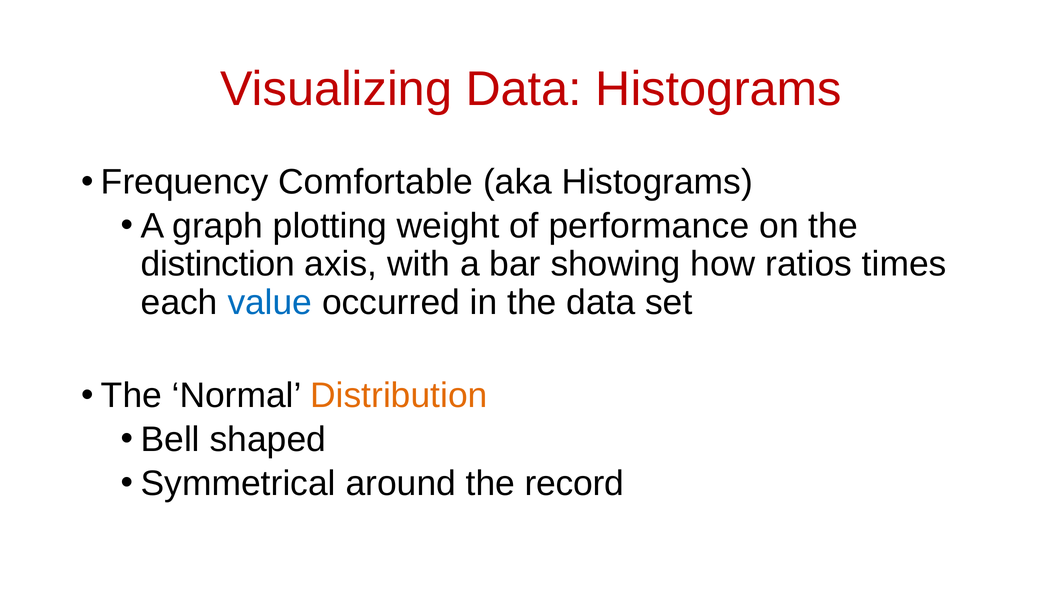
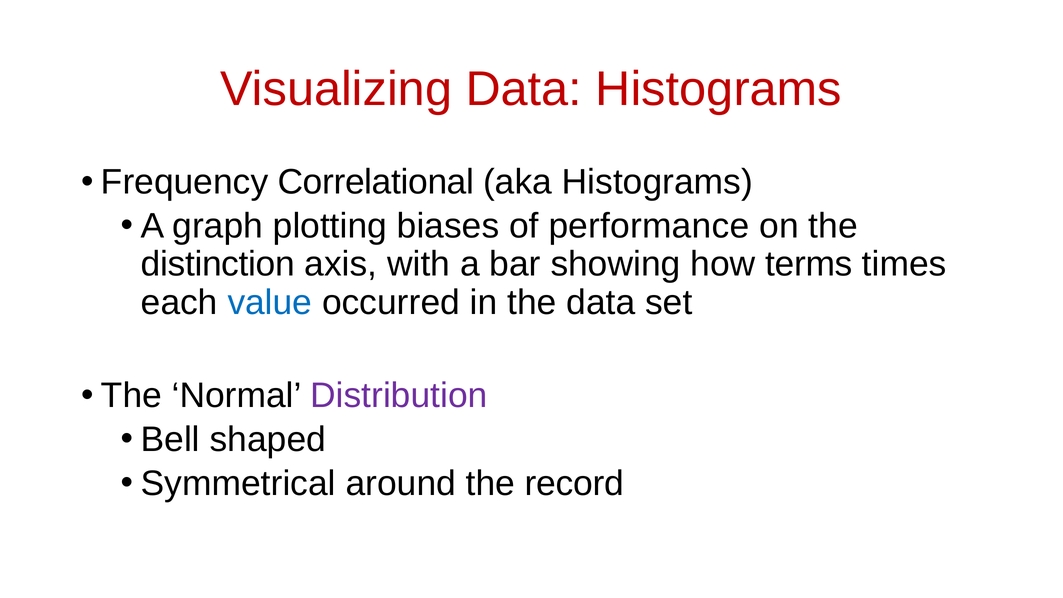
Comfortable: Comfortable -> Correlational (376, 182)
weight: weight -> biases (448, 226)
ratios: ratios -> terms (809, 264)
Distribution colour: orange -> purple (399, 396)
